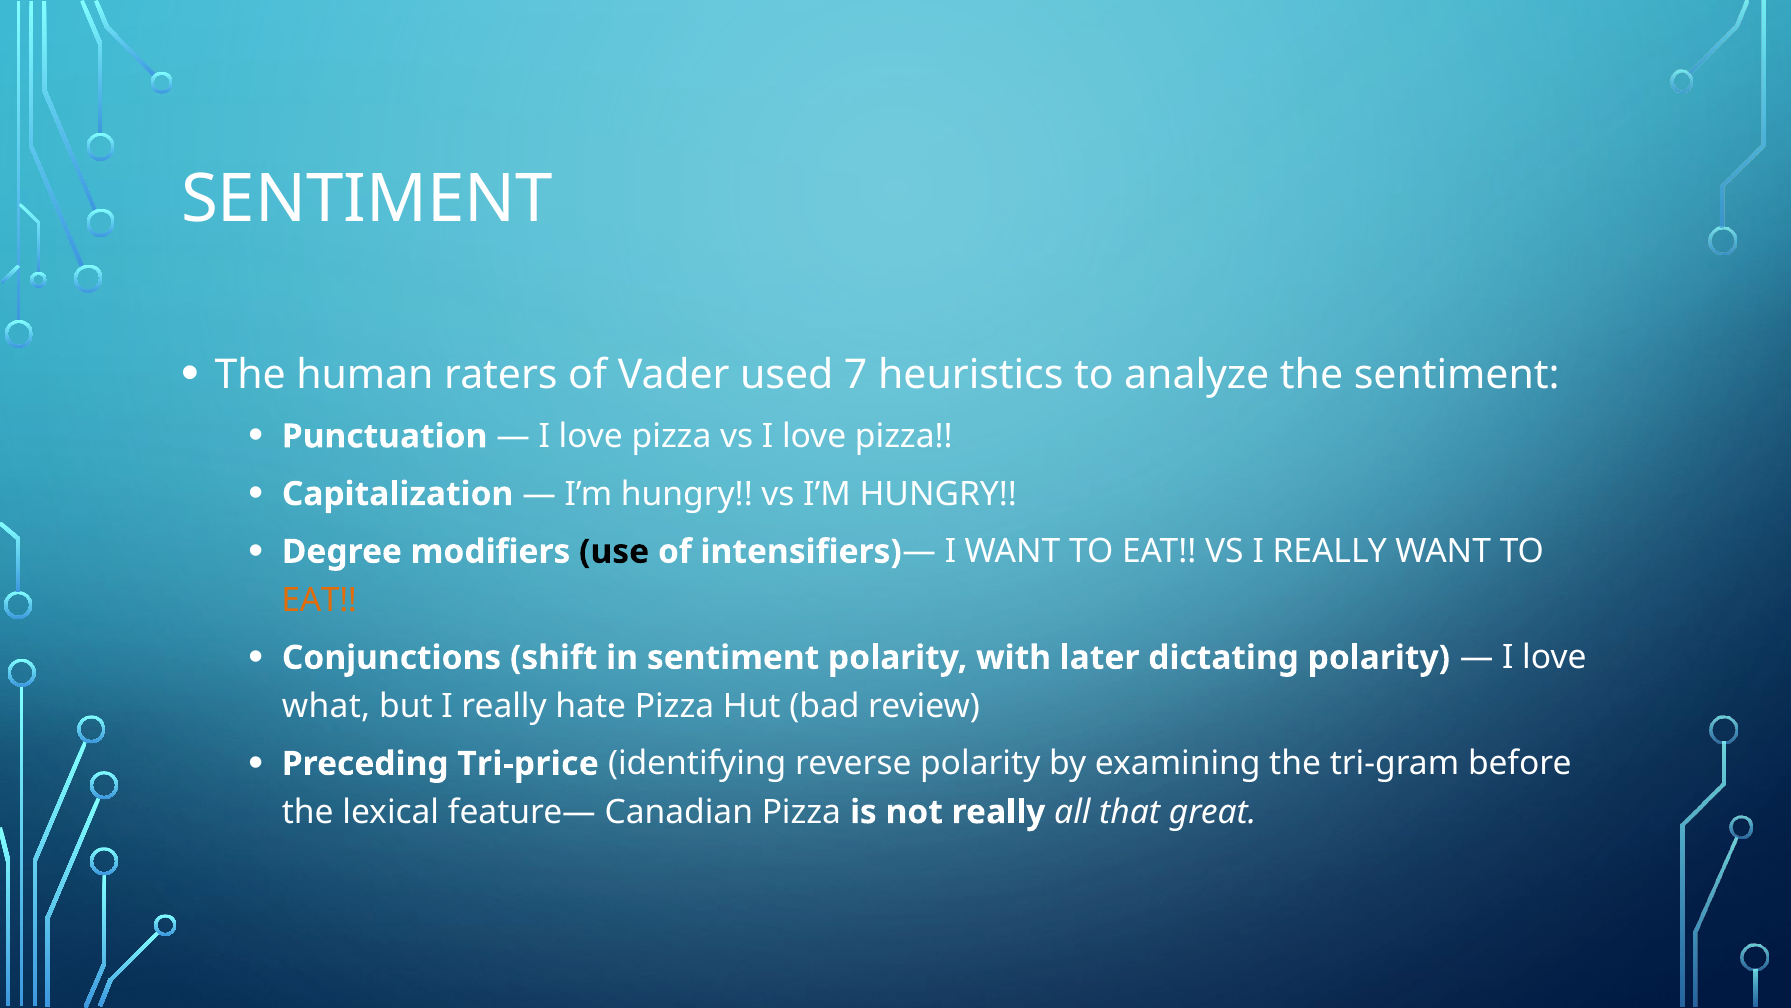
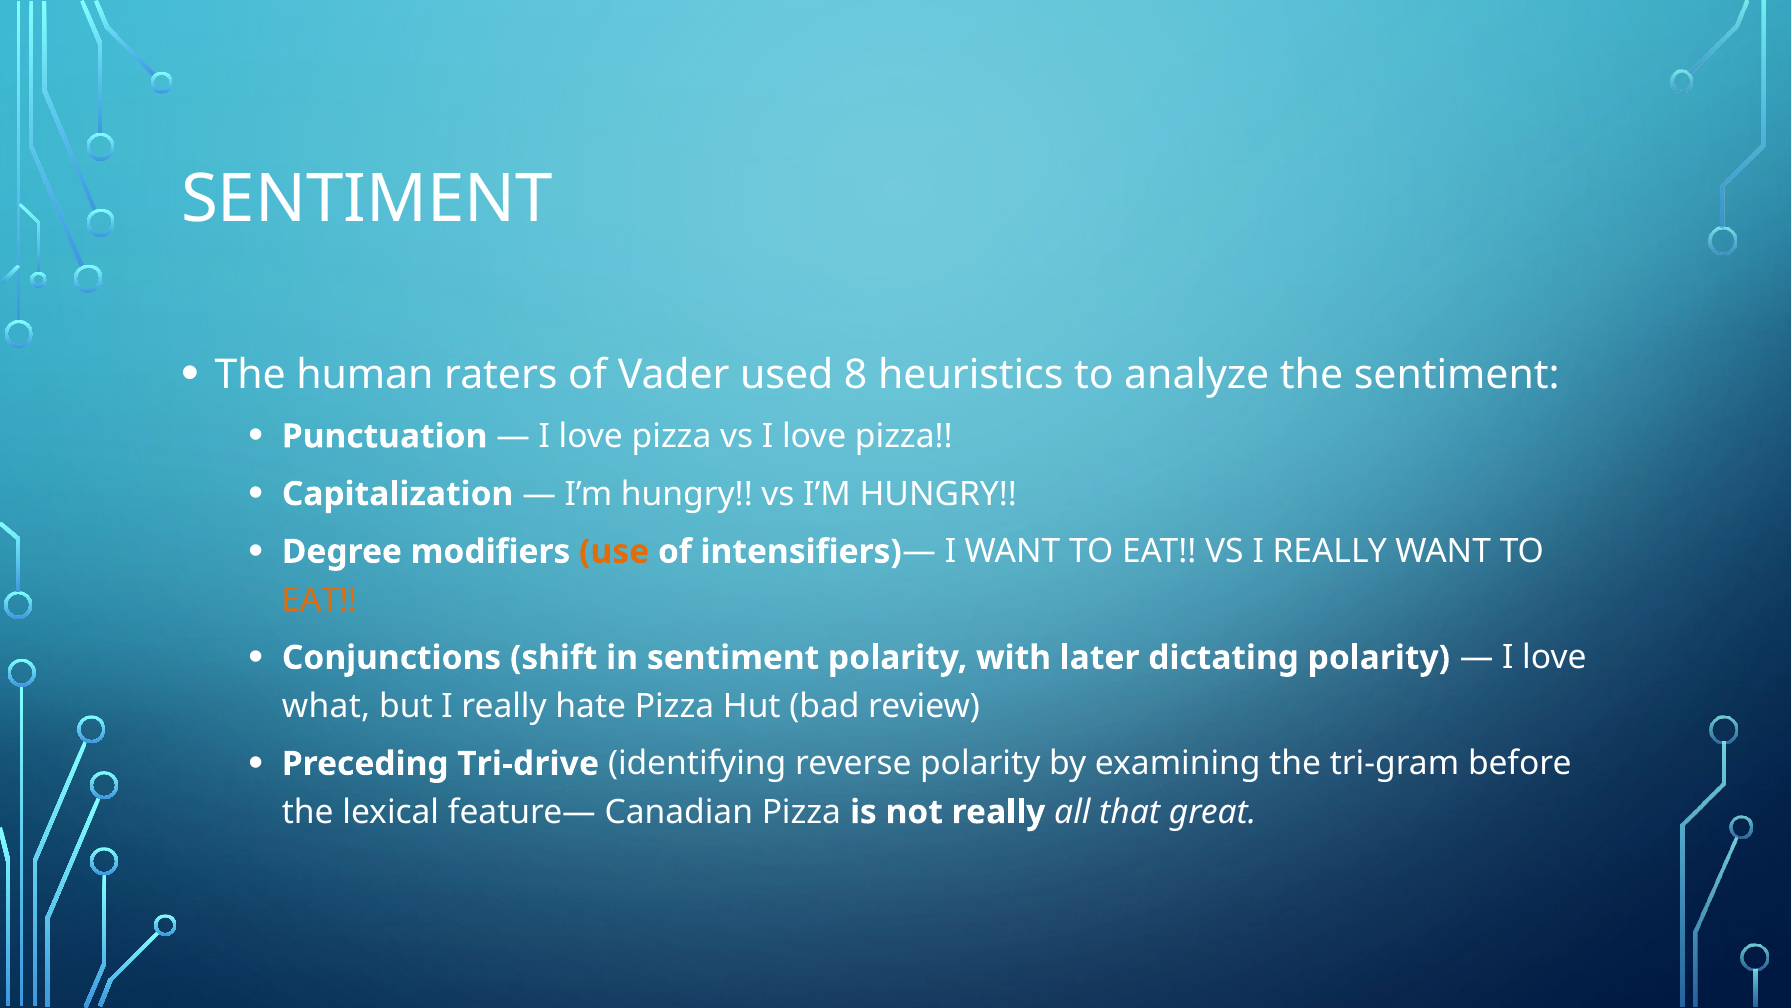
7: 7 -> 8 (856, 375)
use colour: black -> orange (614, 551)
Tri-price: Tri-price -> Tri-drive (528, 763)
